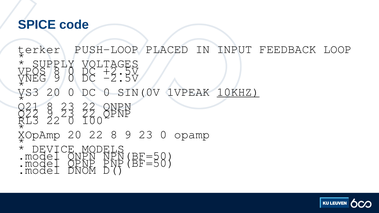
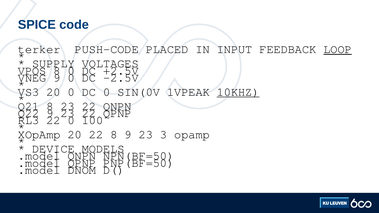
PUSH-LOOP: PUSH-LOOP -> PUSH-CODE (107, 49)
LOOP underline: none -> present (338, 49)
23 0: 0 -> 3 (164, 135)
